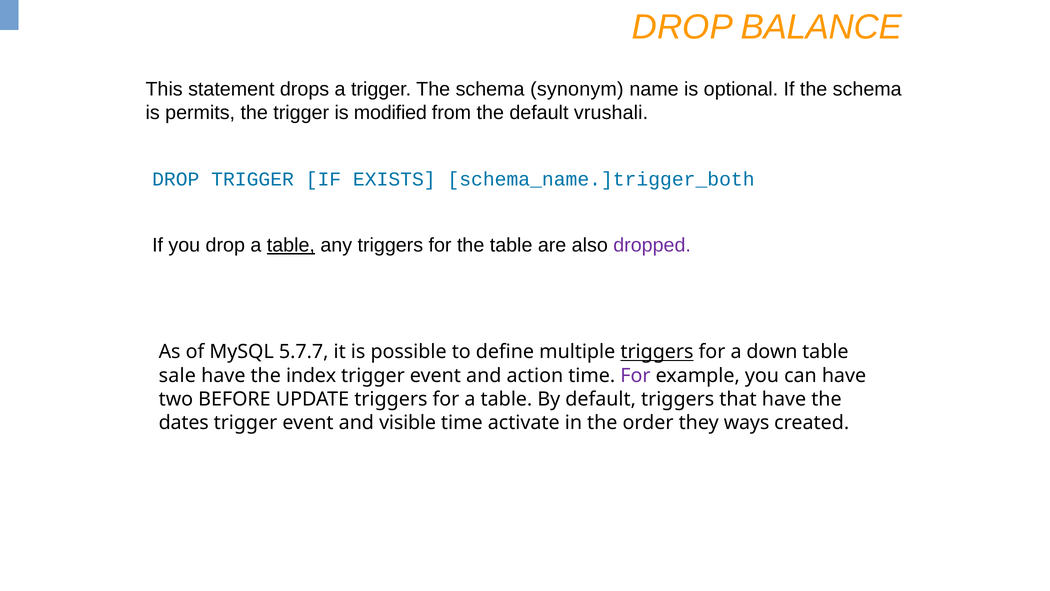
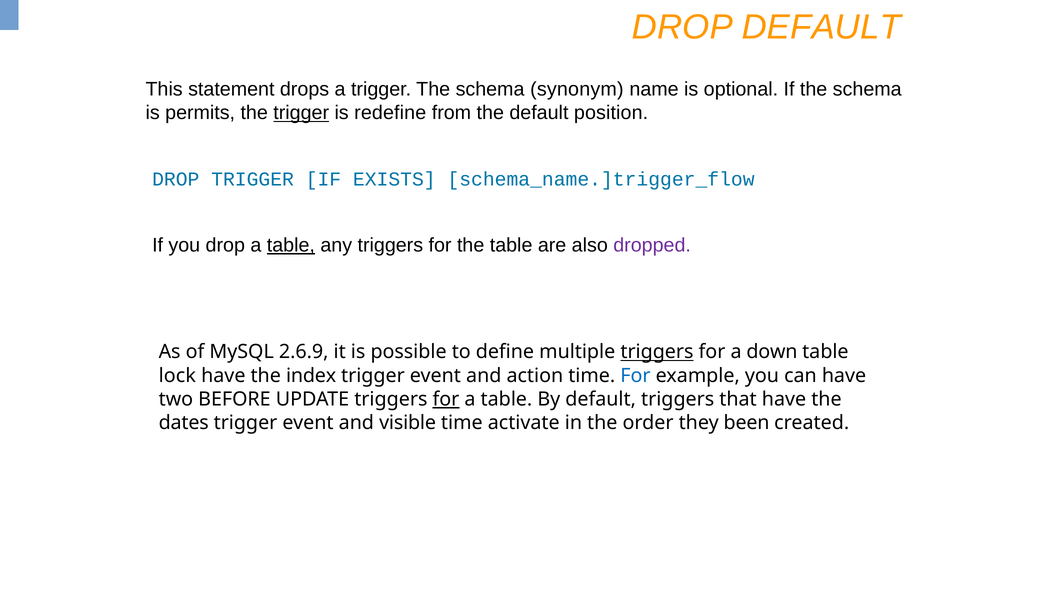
DROP BALANCE: BALANCE -> DEFAULT (821, 27)
trigger underline: none -> present (301, 113)
modified: modified -> redefine (390, 113)
vrushali: vrushali -> position (611, 113)
schema_name.]trigger_both: schema_name.]trigger_both -> schema_name.]trigger_flow (601, 179)
5.7.7: 5.7.7 -> 2.6.9 (304, 352)
sale: sale -> lock (177, 375)
For colour: purple -> blue (635, 375)
for underline: none -> present (446, 399)
ways: ways -> been (747, 423)
